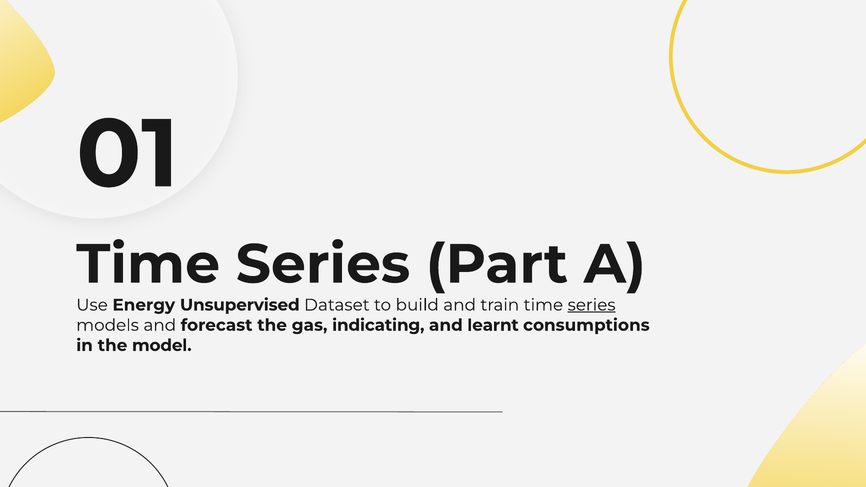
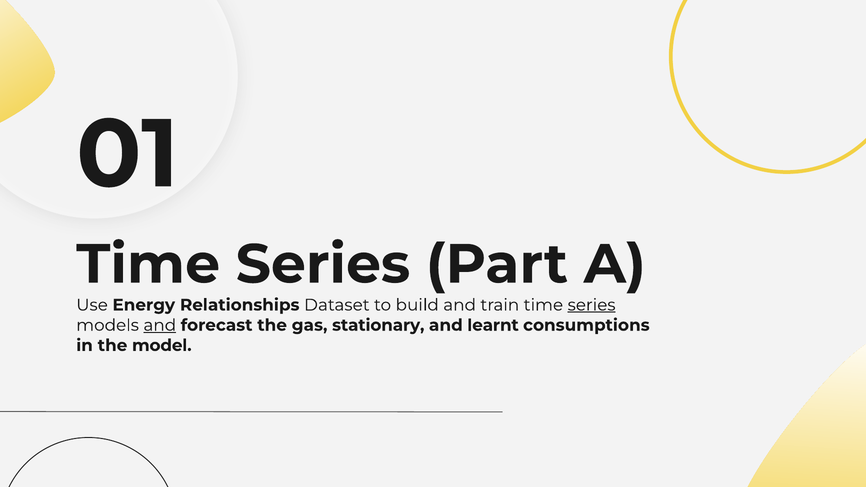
Unsupervised: Unsupervised -> Relationships (240, 305)
and underline: none -> present (160, 325)
indicating: indicating -> stationary (378, 325)
